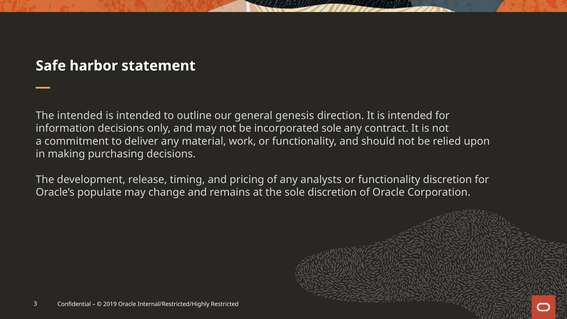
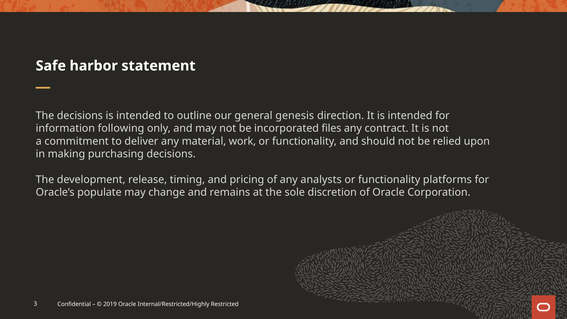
The intended: intended -> decisions (80, 116)
information decisions: decisions -> following (121, 128)
incorporated sole: sole -> files (331, 128)
functionality discretion: discretion -> platforms (447, 179)
